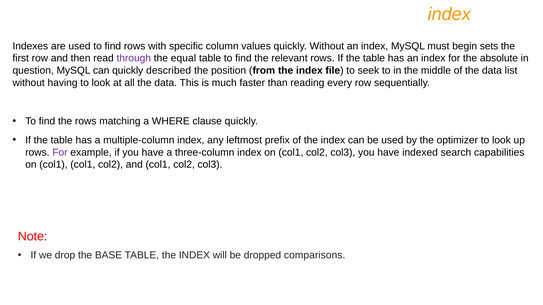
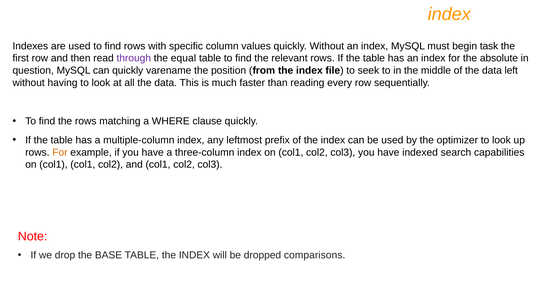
sets: sets -> task (489, 46)
described: described -> varename (169, 71)
list: list -> left (511, 71)
For colour: purple -> orange (60, 153)
